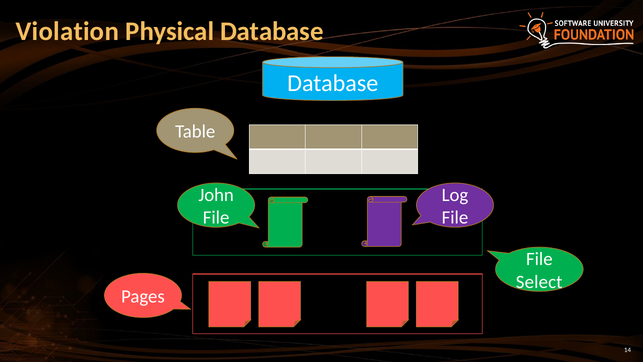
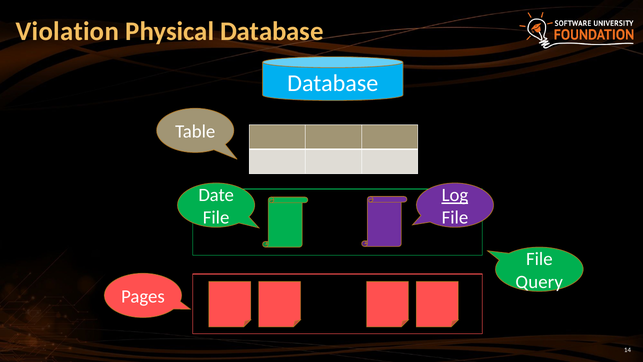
John: John -> Date (216, 195)
Log underline: none -> present (455, 195)
Select: Select -> Query (539, 282)
